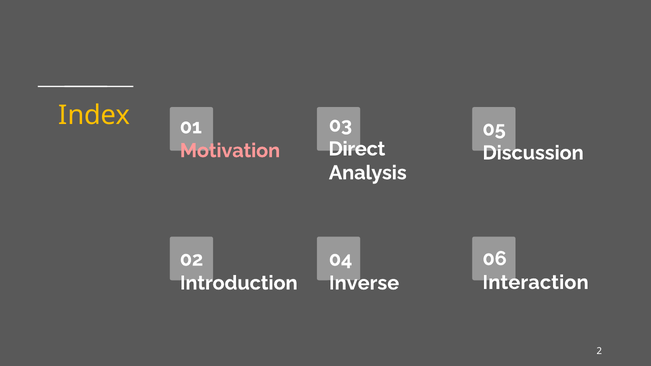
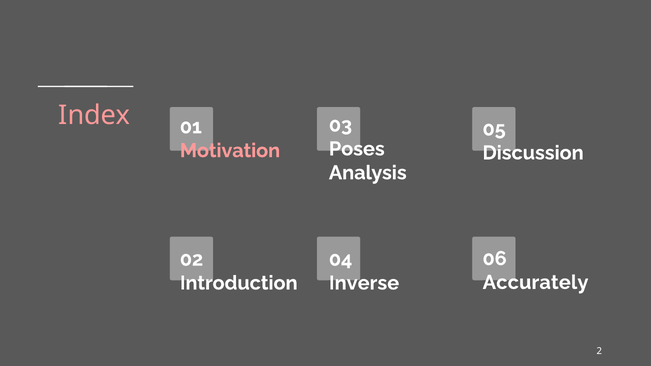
Index colour: yellow -> pink (94, 115)
Direct: Direct -> Poses (357, 149)
Interaction: Interaction -> Accurately (536, 283)
